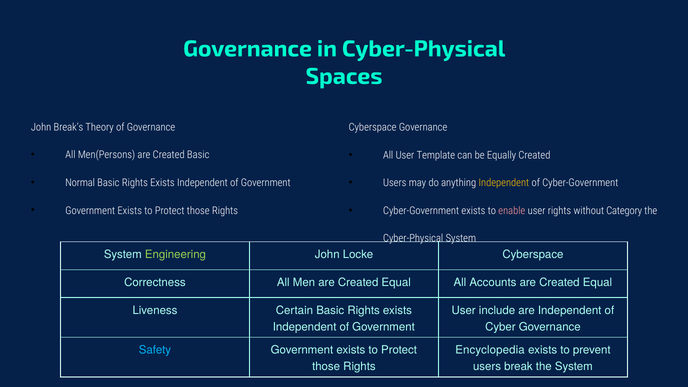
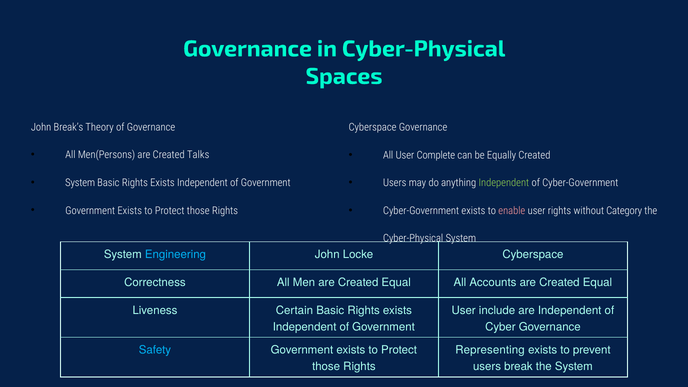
Created Basic: Basic -> Talks (198, 155)
Template: Template -> Complete (436, 155)
Normal: Normal -> System (80, 183)
Independent colour: yellow -> light green (504, 183)
Engineering colour: light green -> light blue (175, 255)
Encyclopedia: Encyclopedia -> Representing (490, 350)
